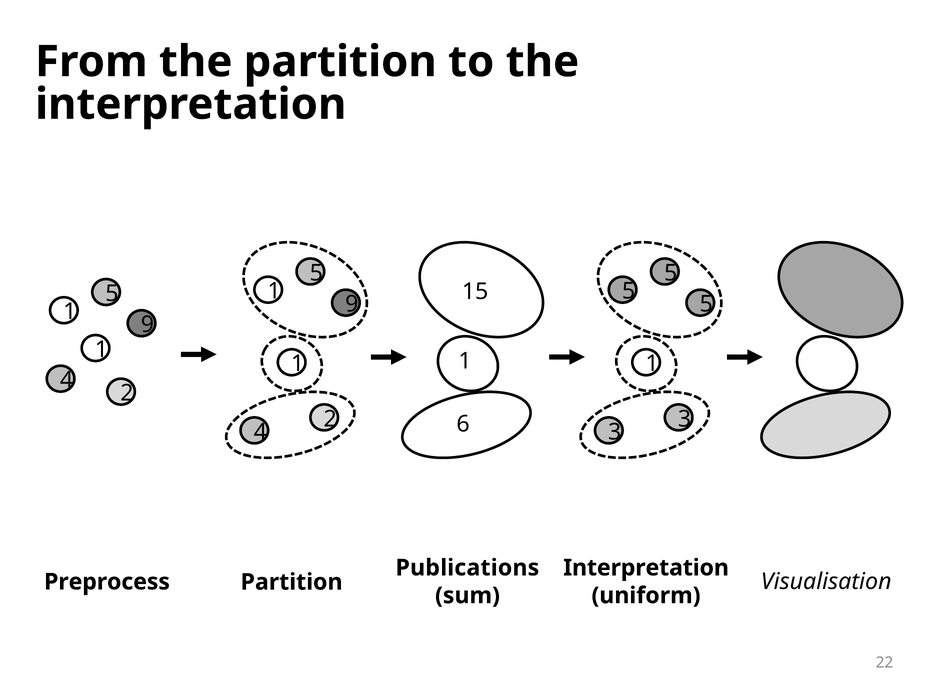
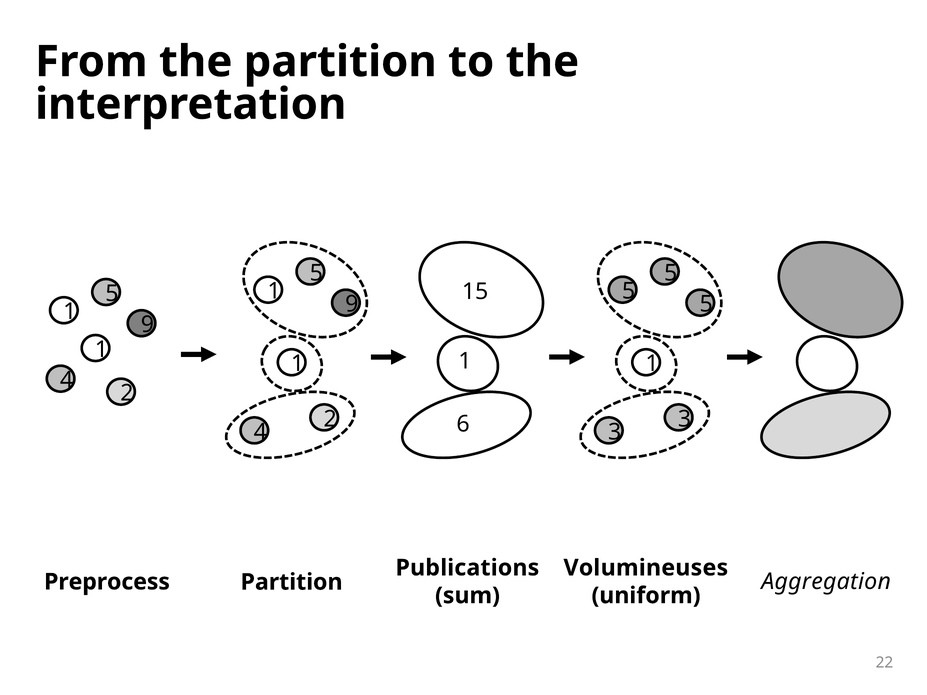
Interpretation: Interpretation -> Volumineuses (646, 568)
Visualisation: Visualisation -> Aggregation (826, 582)
